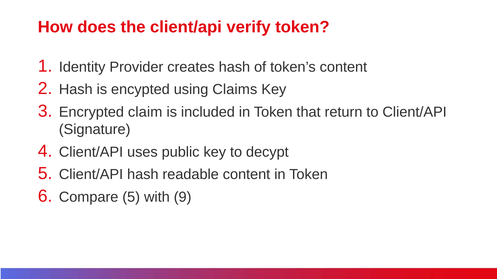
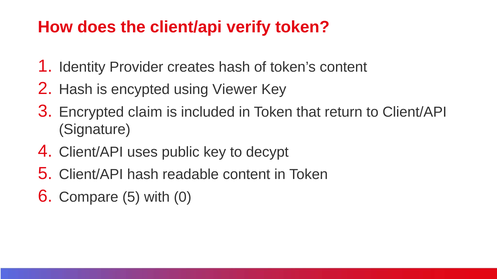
Claims: Claims -> Viewer (235, 90)
9: 9 -> 0 (183, 197)
